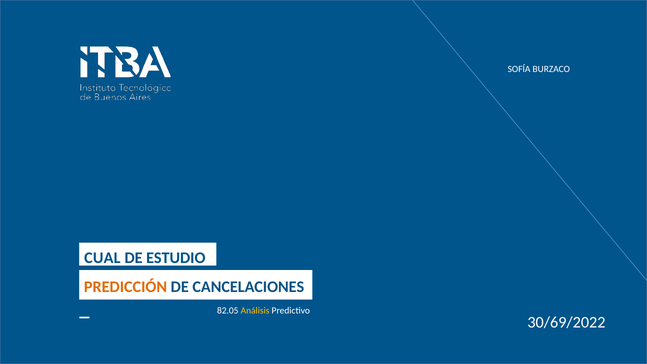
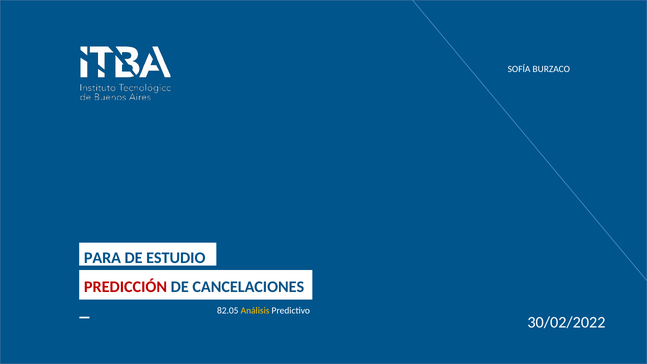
CUAL: CUAL -> PARA (102, 258)
PREDICCIÓN colour: orange -> red (126, 287)
30/69/2022: 30/69/2022 -> 30/02/2022 (566, 322)
